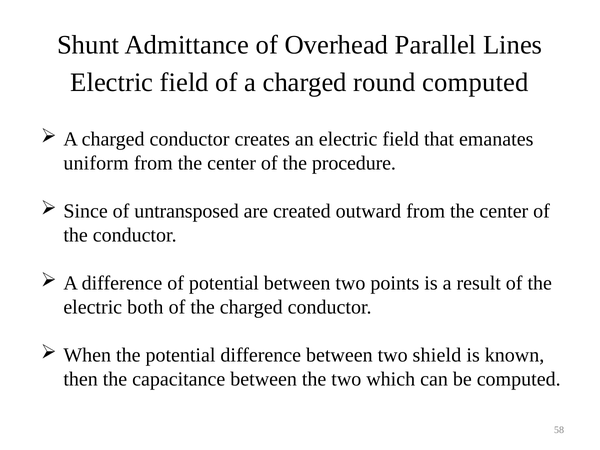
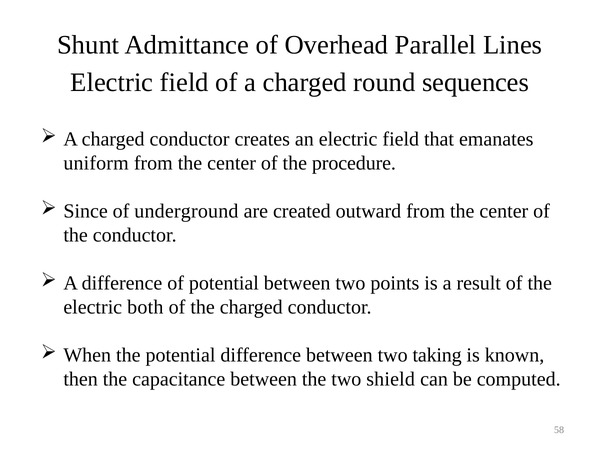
round computed: computed -> sequences (476, 82)
untransposed: untransposed -> underground (186, 211)
shield: shield -> taking (437, 355)
which: which -> shield (391, 379)
